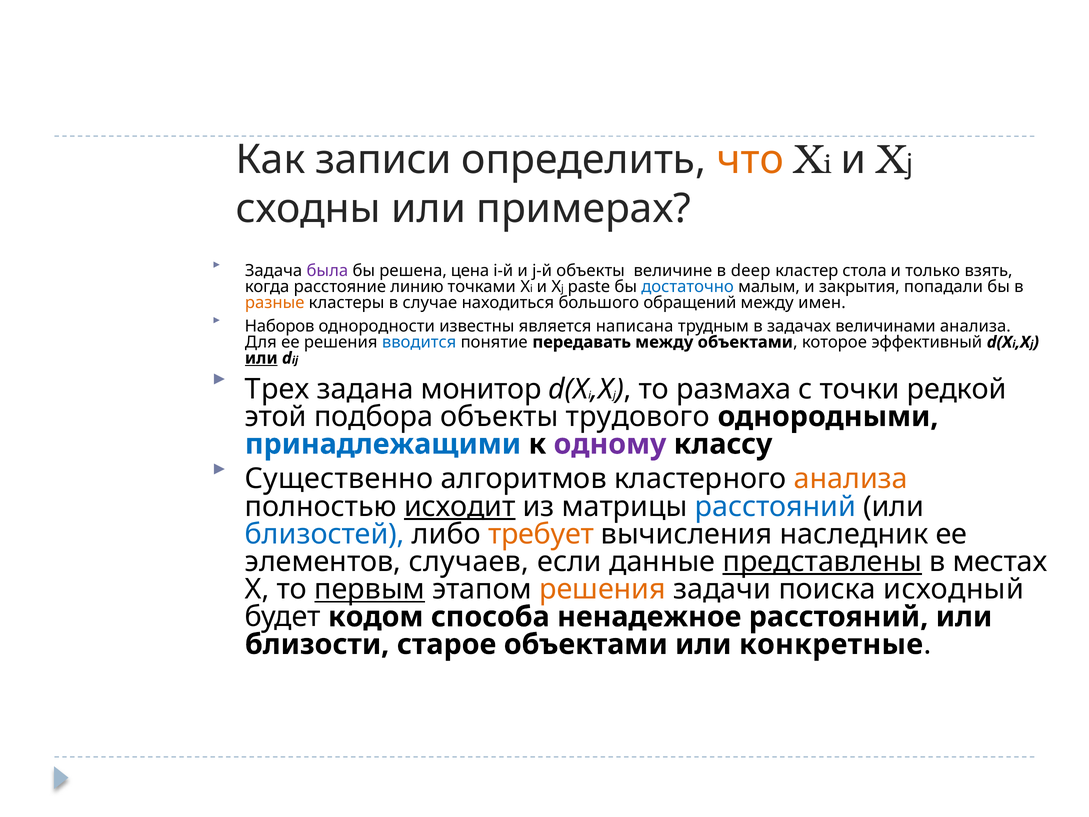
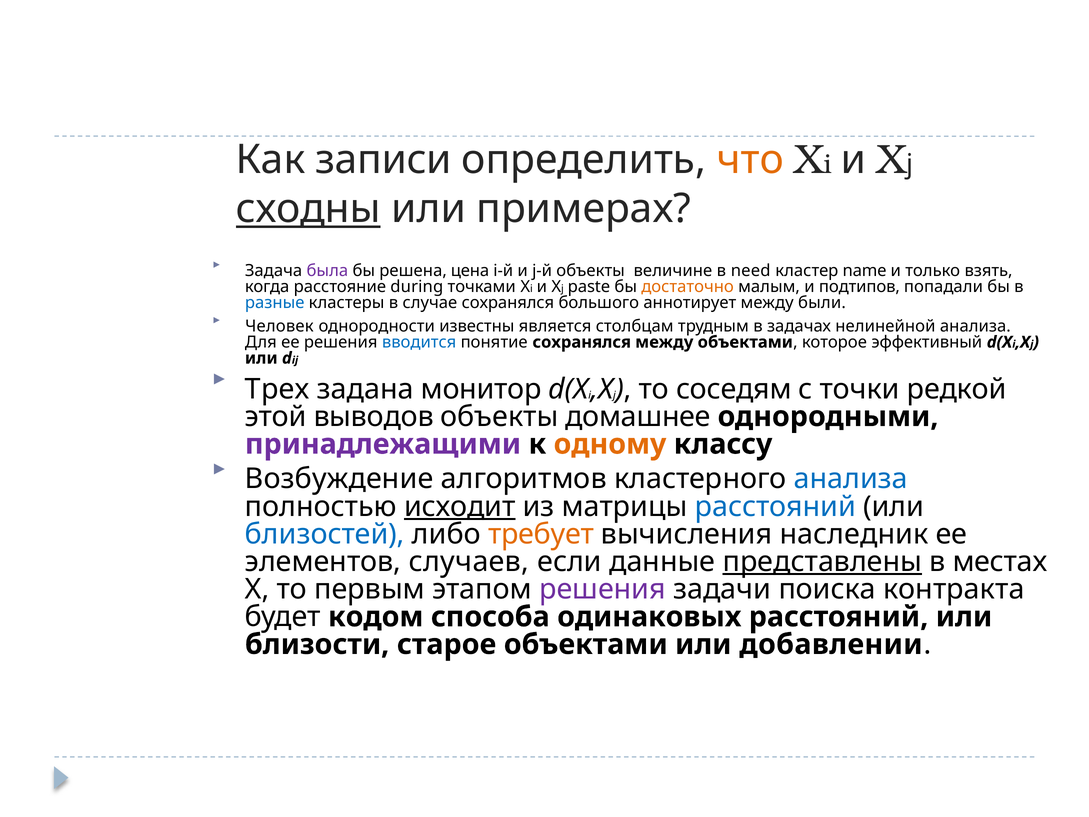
сходны underline: none -> present (308, 209)
deep: deep -> need (751, 271)
стола: стола -> name (865, 271)
линию: линию -> during (417, 287)
достаточно colour: blue -> orange (688, 287)
закрытия: закрытия -> подтипов (859, 287)
разные colour: orange -> blue (275, 303)
случае находиться: находиться -> сохранялся (508, 303)
обращений: обращений -> аннотирует (690, 303)
имен: имен -> были (822, 303)
Наборов: Наборов -> Человек (279, 326)
написана: написана -> столбцам (635, 326)
величинами: величинами -> нелинейной (885, 326)
понятие передавать: передавать -> сохранялся (582, 342)
или underline: present -> none (261, 358)
размаха: размаха -> соседям (734, 389)
подбора: подбора -> выводов (374, 416)
трудового: трудового -> домашнее (638, 416)
принадлежащими colour: blue -> purple (383, 444)
одному colour: purple -> orange (610, 444)
Существенно: Существенно -> Возбуждение (339, 479)
анализа colour: orange -> blue (851, 479)
первым underline: present -> none (370, 589)
решения colour: orange -> purple (603, 589)
исходный: исходный -> контракта (954, 589)
ненадежное: ненадежное -> одинаковых (649, 617)
конкретные: конкретные -> добавлении (831, 644)
